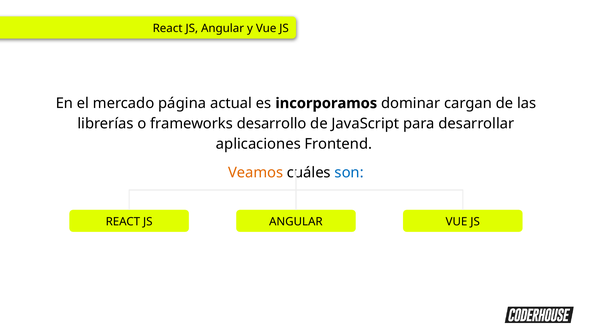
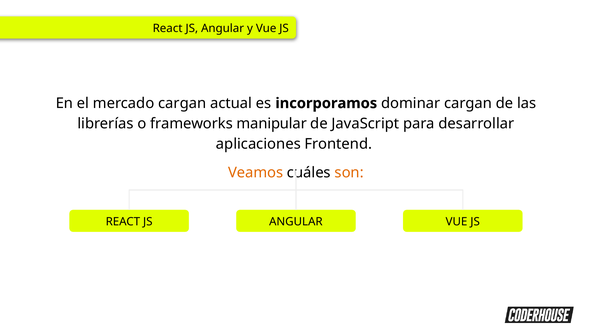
mercado página: página -> cargan (182, 103)
desarrollo: desarrollo -> manipular (272, 124)
son colour: blue -> orange (349, 173)
